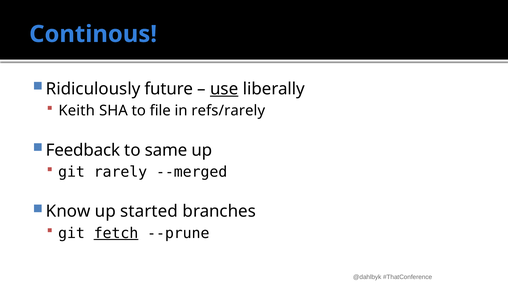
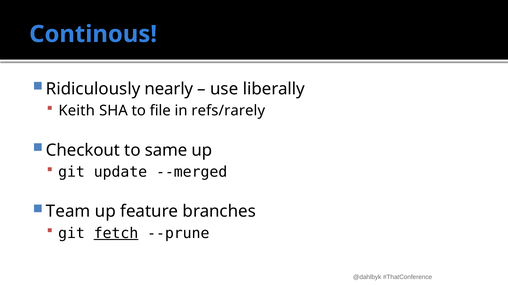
future: future -> nearly (169, 89)
use underline: present -> none (224, 89)
Feedback: Feedback -> Checkout (83, 151)
rarely: rarely -> update (120, 172)
Know: Know -> Team (68, 212)
started: started -> feature (149, 212)
